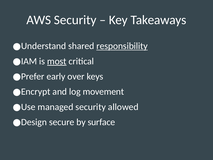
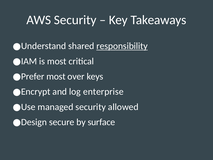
most underline: present -> none (57, 61)
early: early -> most (56, 76)
movement: movement -> enterprise (103, 92)
